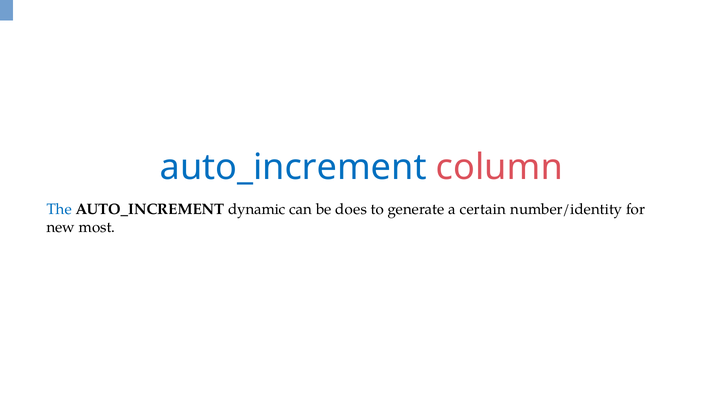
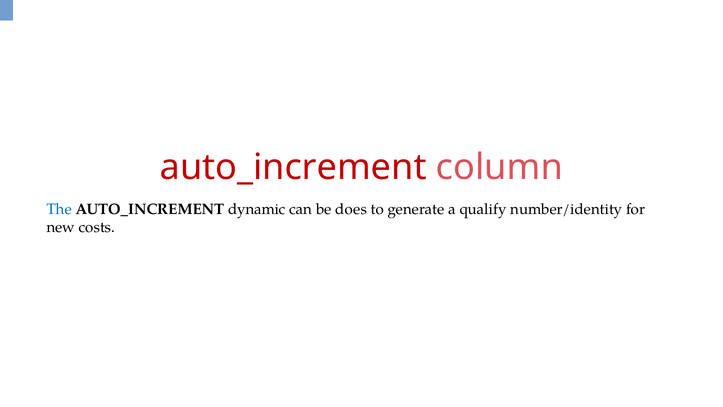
auto_increment colour: blue -> red (293, 167)
certain: certain -> qualify (483, 209)
most: most -> costs (97, 227)
